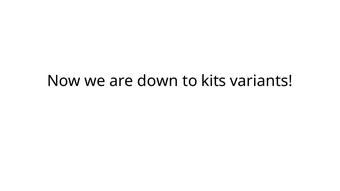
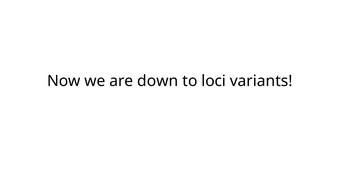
kits: kits -> loci (214, 81)
